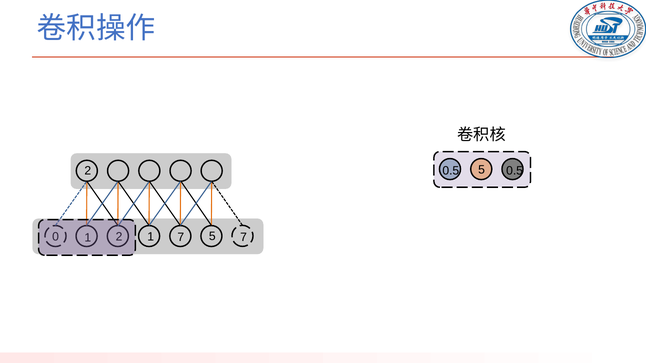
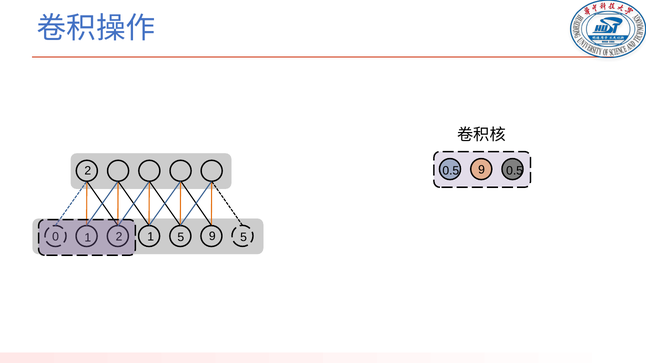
0.5 5: 5 -> 9 (482, 170)
7: 7 -> 5 (244, 237)
1 5: 5 -> 9 (212, 237)
7: 7 -> 5 (181, 237)
